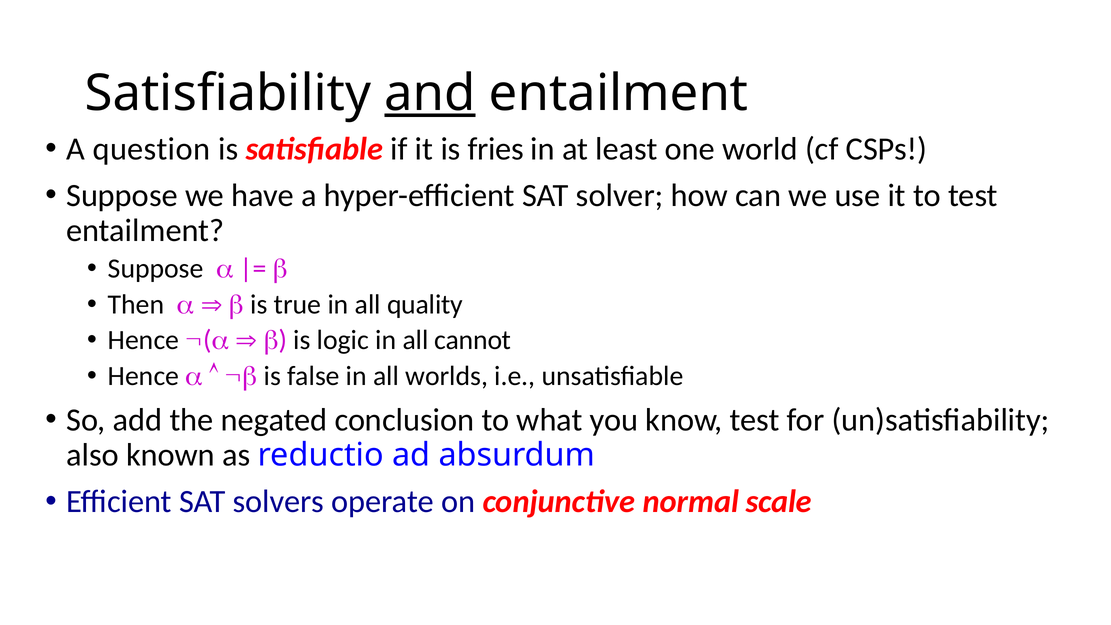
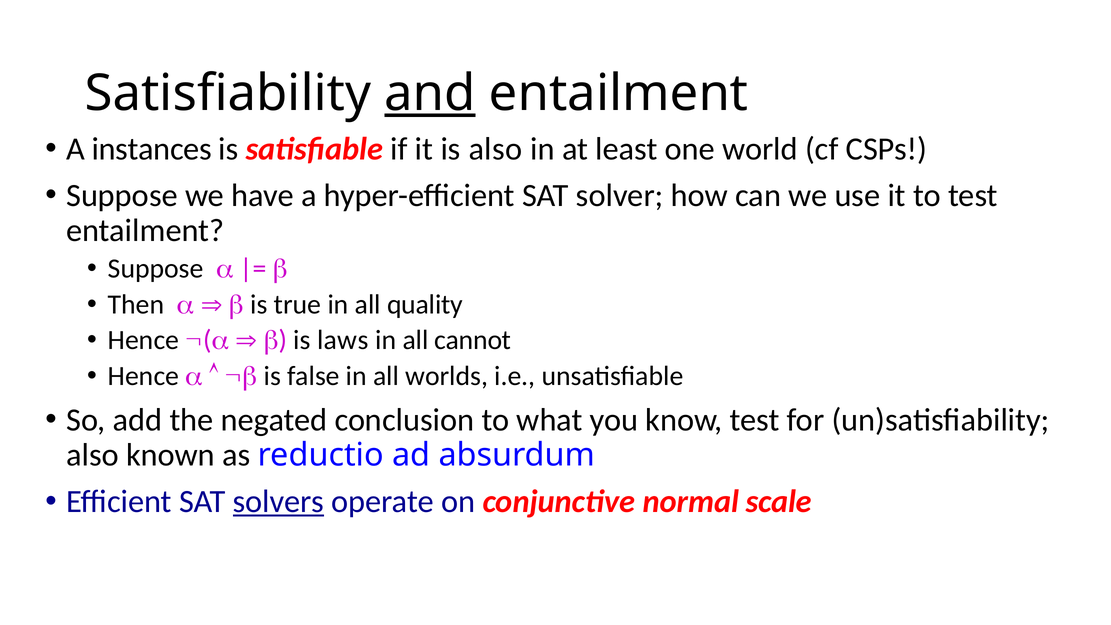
question: question -> instances (152, 149)
is fries: fries -> also (495, 149)
logic: logic -> laws (343, 340)
solvers underline: none -> present (278, 502)
